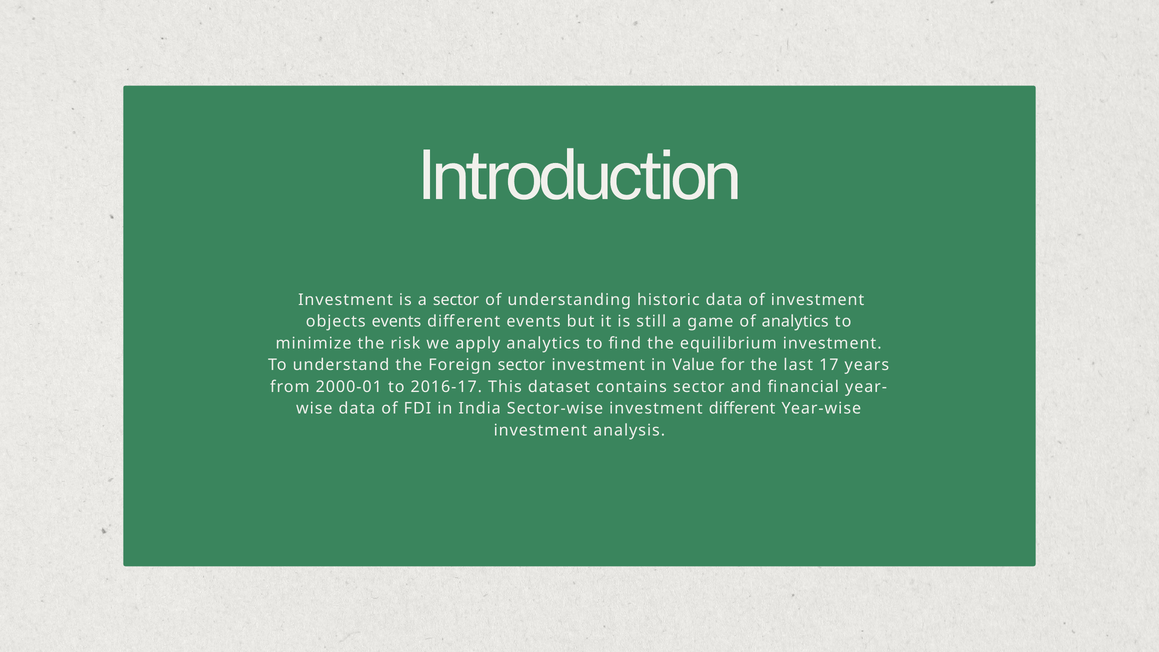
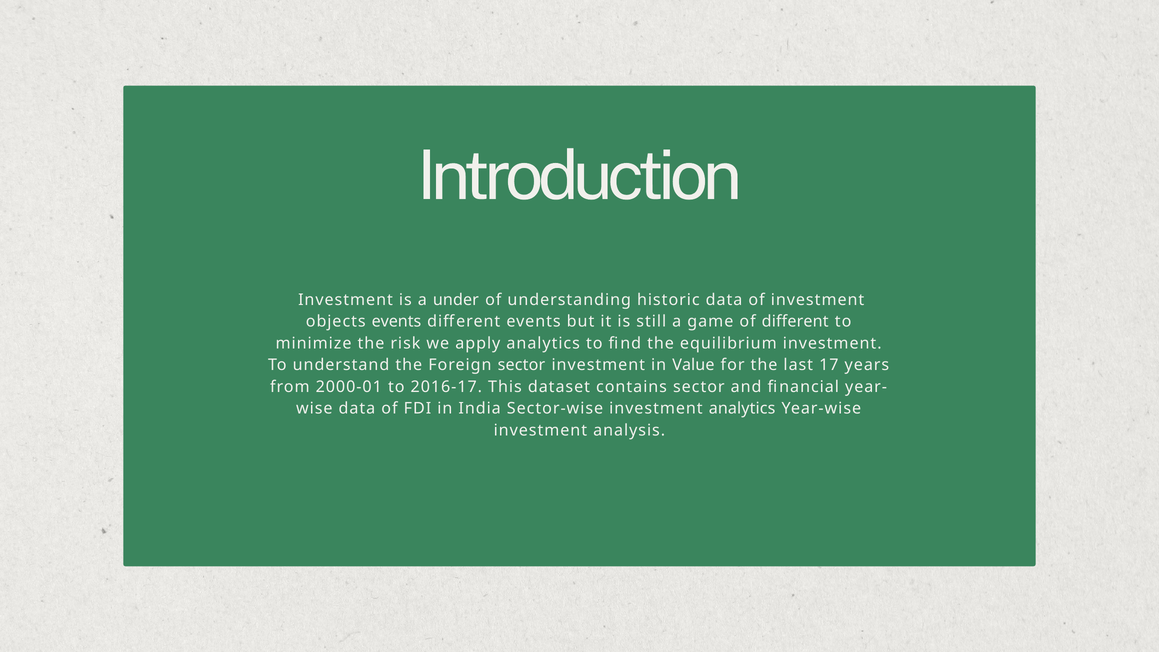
a sector: sector -> under (456, 300)
of analytics: analytics -> different (795, 322)
investment different: different -> analytics (742, 409)
